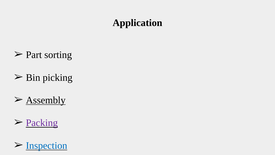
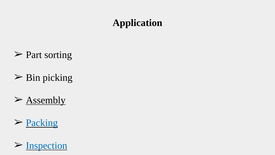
Packing colour: purple -> blue (42, 123)
